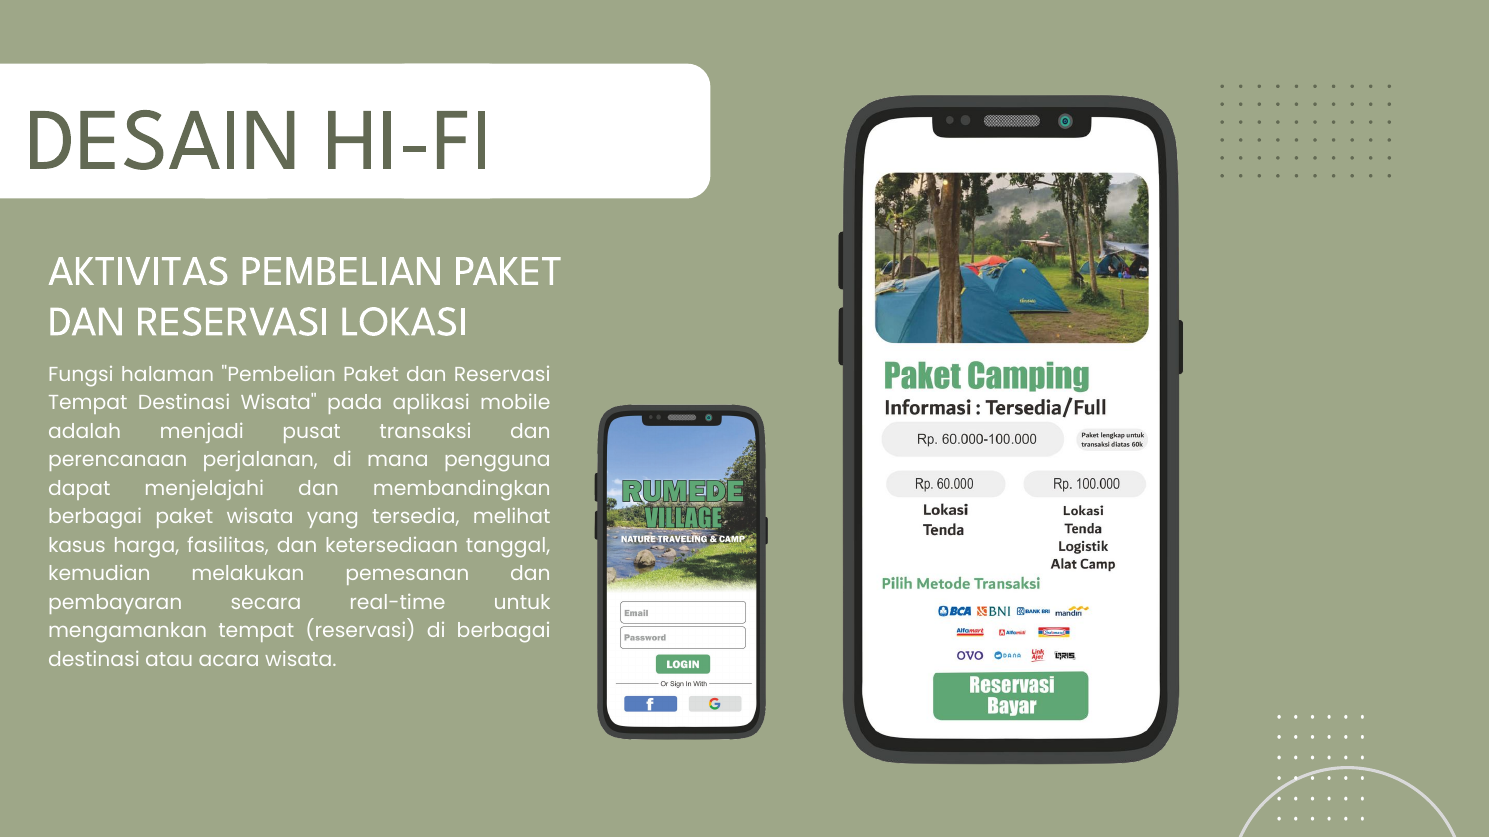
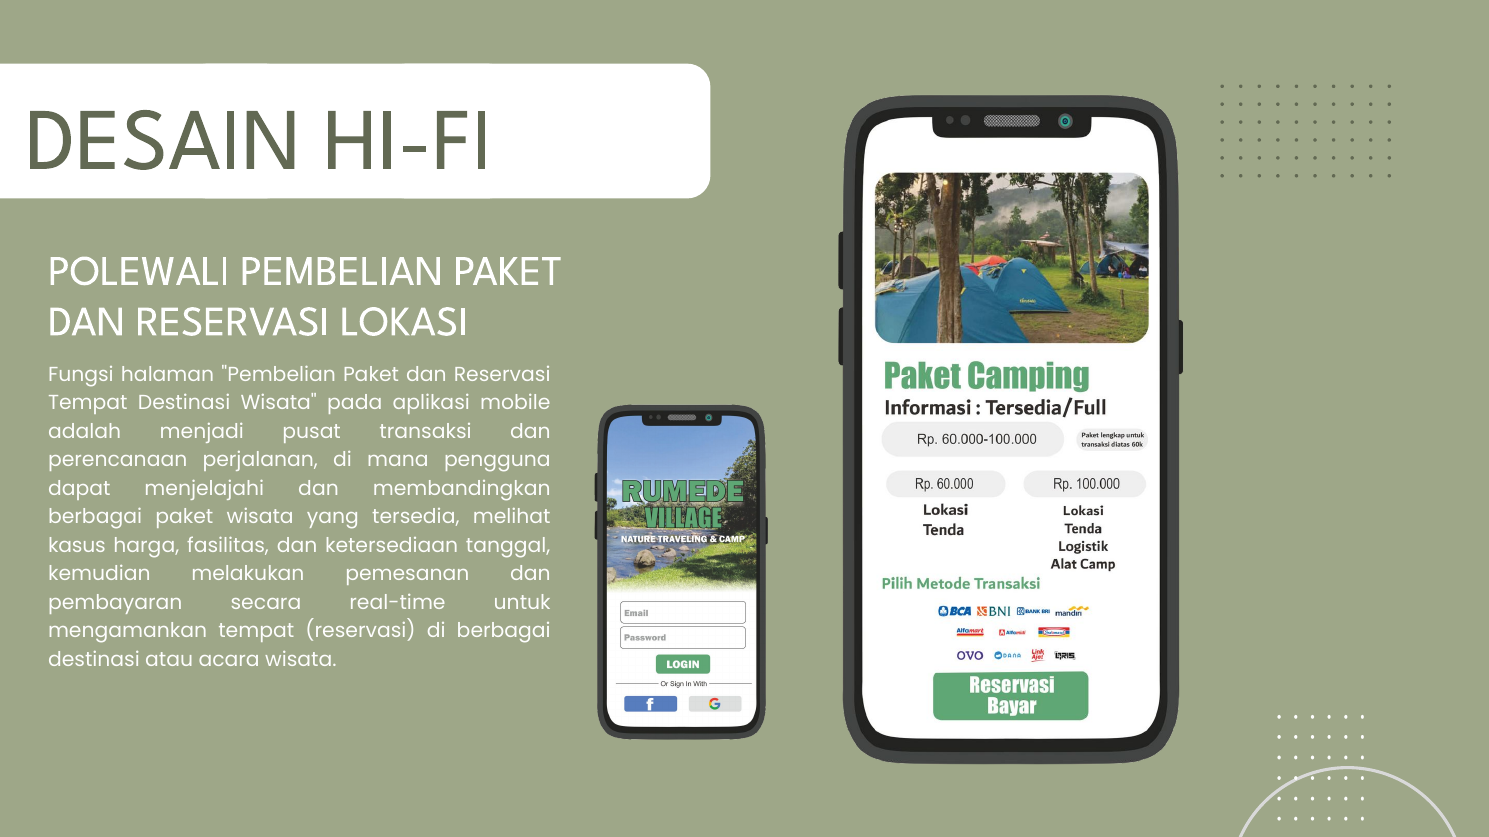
AKTIVITAS: AKTIVITAS -> POLEWALI (139, 271)
